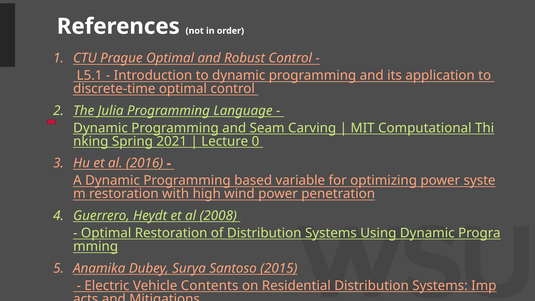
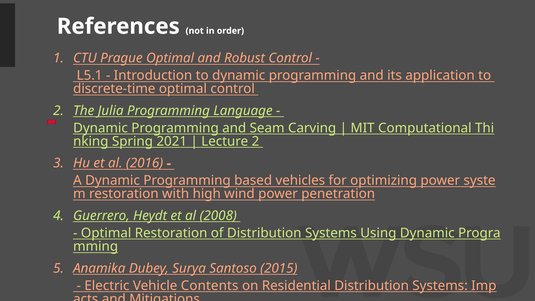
Lecture 0: 0 -> 2 (255, 141)
based variable: variable -> vehicles (300, 180)
